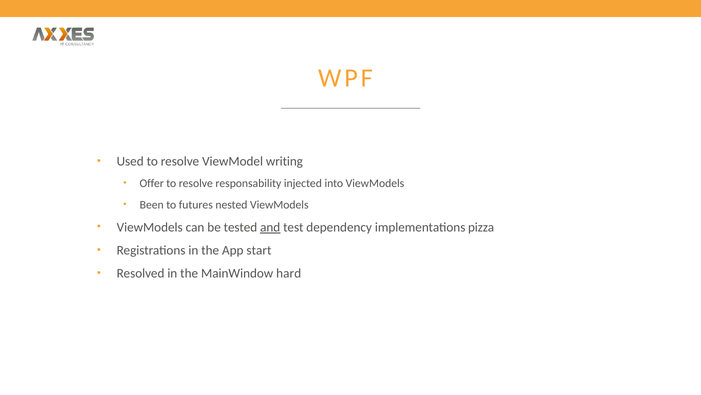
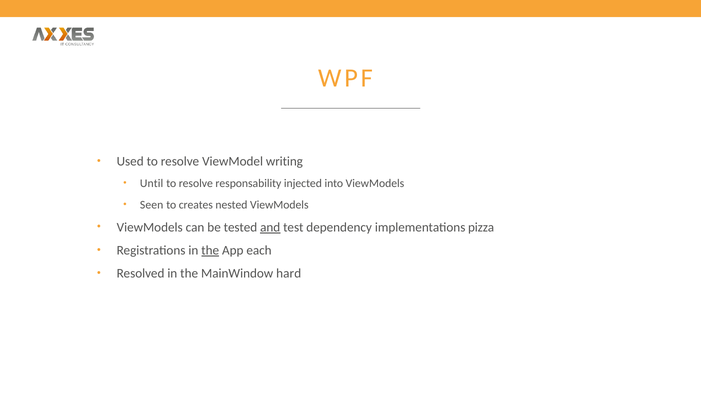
Offer: Offer -> Until (152, 183)
Been: Been -> Seen (152, 205)
futures: futures -> creates (196, 205)
the underline: none -> present (210, 250)
start: start -> each (259, 250)
